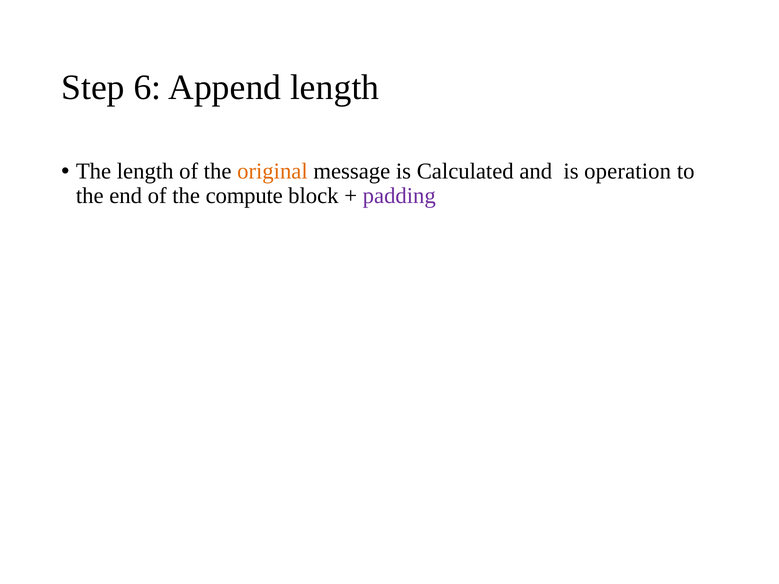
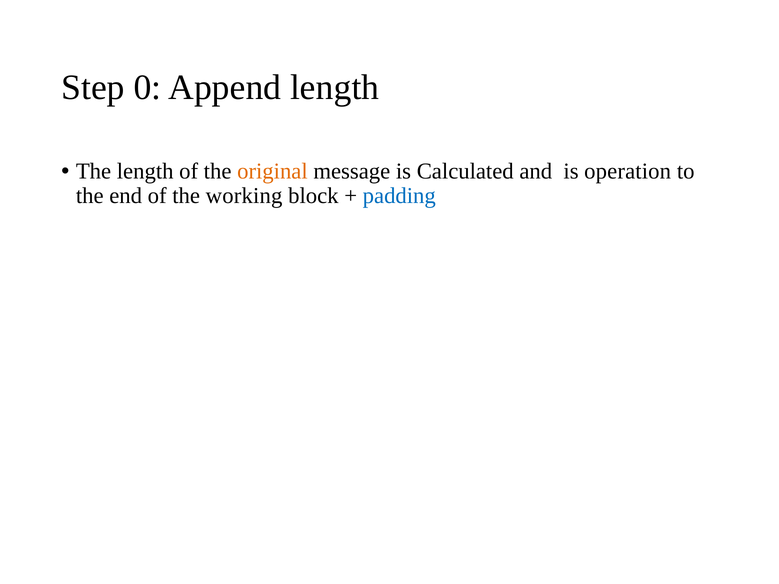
6: 6 -> 0 (147, 87)
compute: compute -> working (244, 196)
padding colour: purple -> blue (399, 196)
